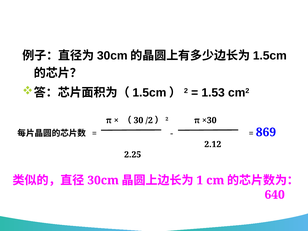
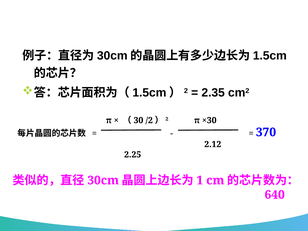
1.53: 1.53 -> 2.35 (213, 93)
869: 869 -> 370 (266, 132)
